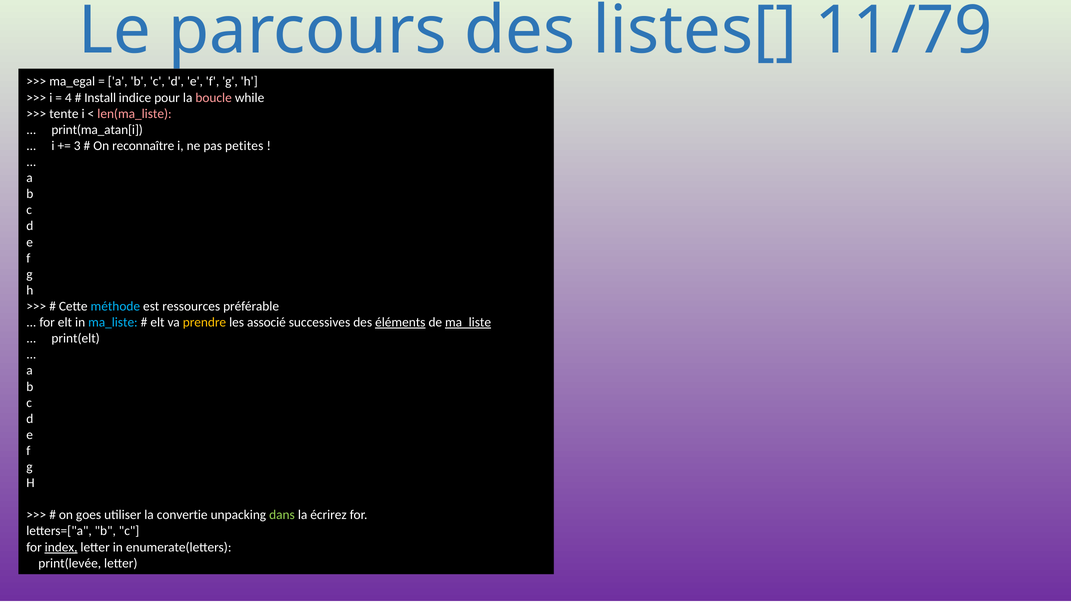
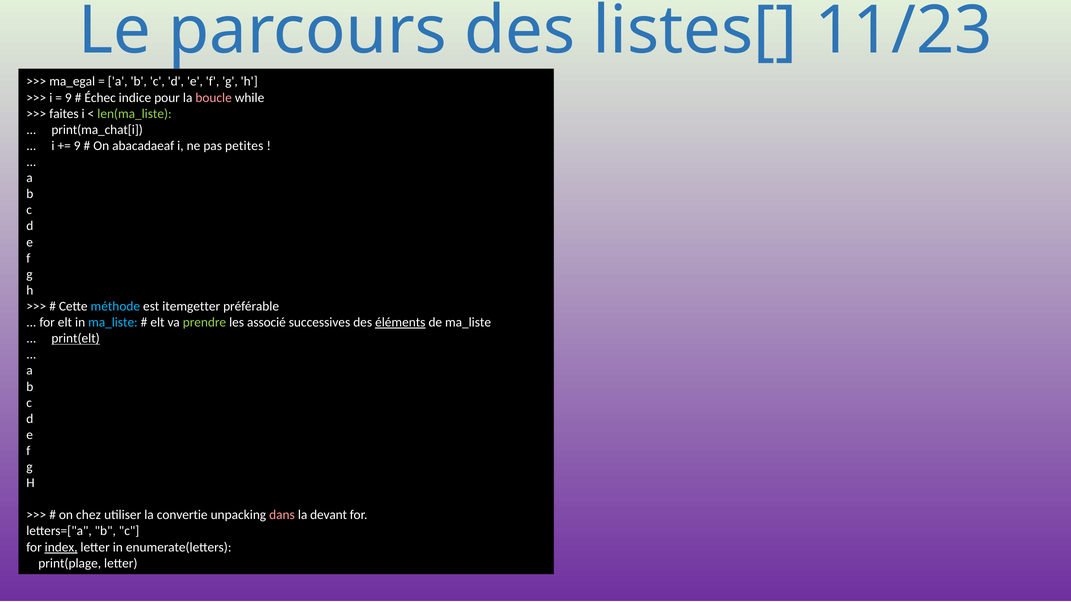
11/79: 11/79 -> 11/23 (904, 31)
4: 4 -> 9 (68, 98)
Install: Install -> Échec (100, 98)
tente: tente -> faites (64, 114)
len(ma_liste colour: pink -> light green (134, 114)
print(ma_atan[i: print(ma_atan[i -> print(ma_chat[i (97, 130)
3: 3 -> 9 (77, 146)
reconnaître: reconnaître -> abacadaeaf (143, 146)
ressources: ressources -> itemgetter (191, 307)
prendre colour: yellow -> light green (204, 323)
ma_liste underline: present -> none (468, 323)
print(elt underline: none -> present (76, 339)
goes: goes -> chez (89, 515)
dans colour: light green -> pink (282, 515)
écrirez: écrirez -> devant (329, 515)
print(levée: print(levée -> print(plage (70, 564)
